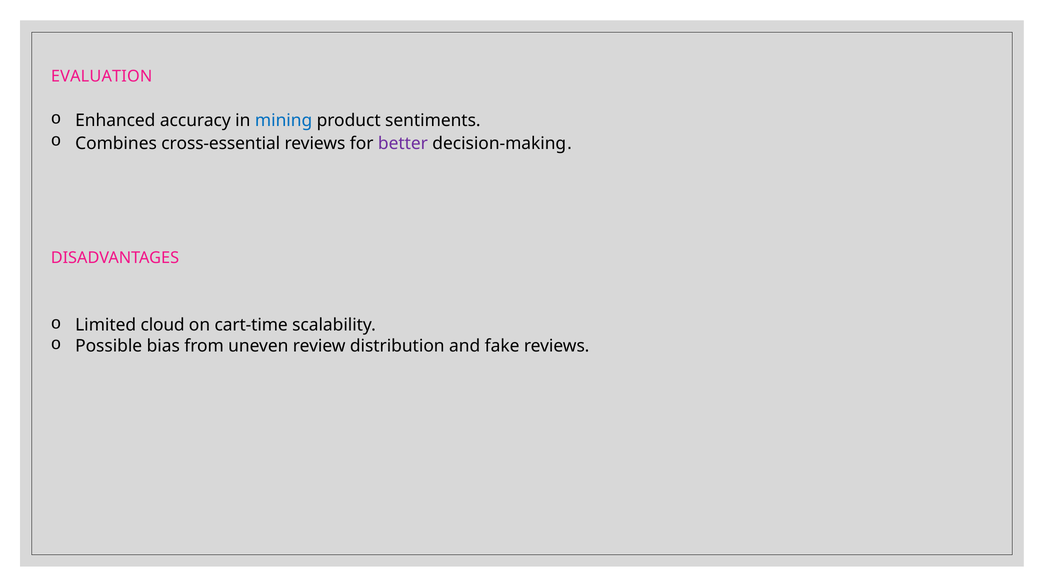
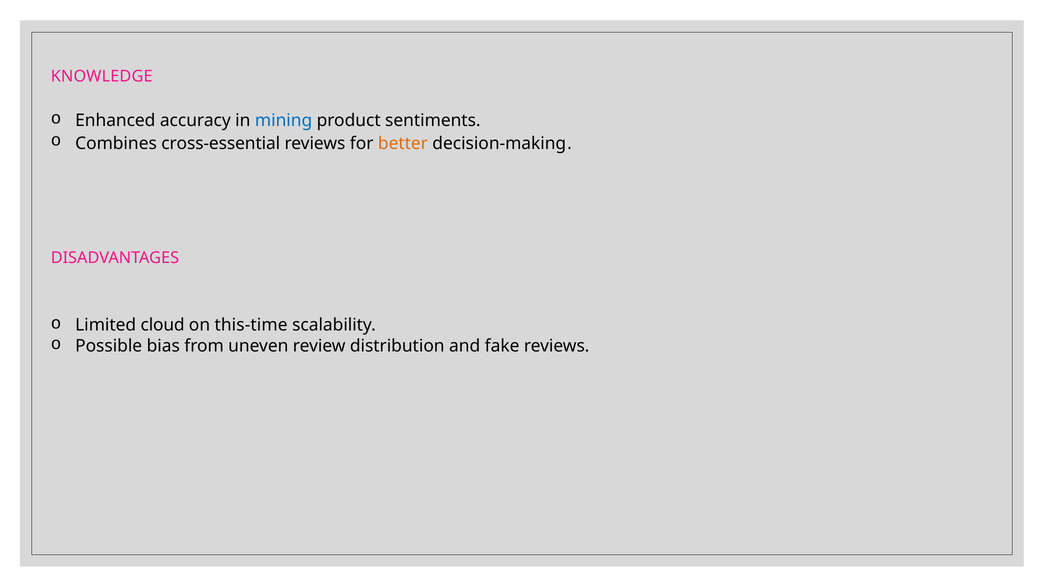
EVALUATION: EVALUATION -> KNOWLEDGE (102, 77)
better colour: purple -> orange (403, 143)
cart-time: cart-time -> this-time (251, 325)
